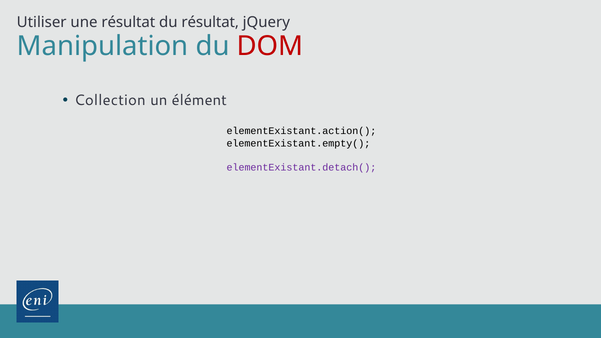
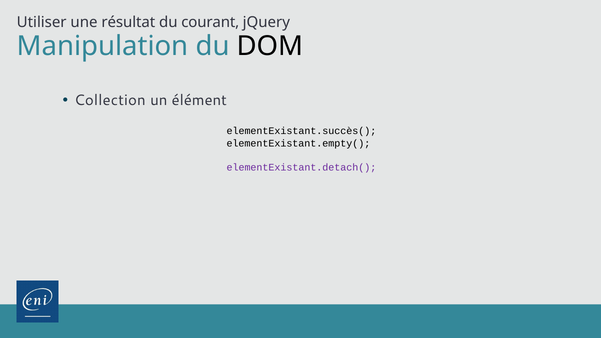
du résultat: résultat -> courant (210, 22)
DOM colour: red -> black (270, 46)
elementExistant.action(: elementExistant.action( -> elementExistant.succès( (301, 131)
